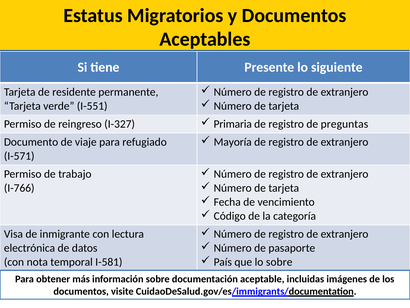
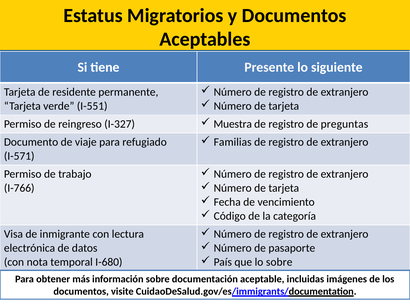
Primaria: Primaria -> Muestra (233, 124)
Mayoría: Mayoría -> Familias (233, 142)
I-581: I-581 -> I-680 (109, 262)
